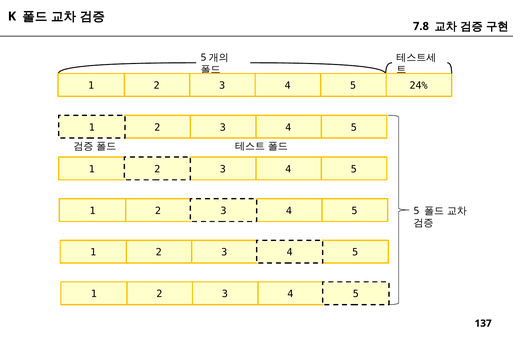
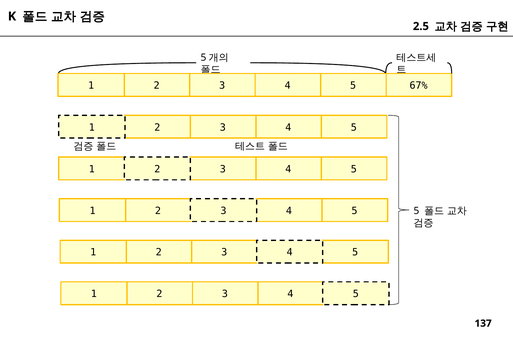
7.8: 7.8 -> 2.5 (421, 26)
24%: 24% -> 67% (419, 86)
